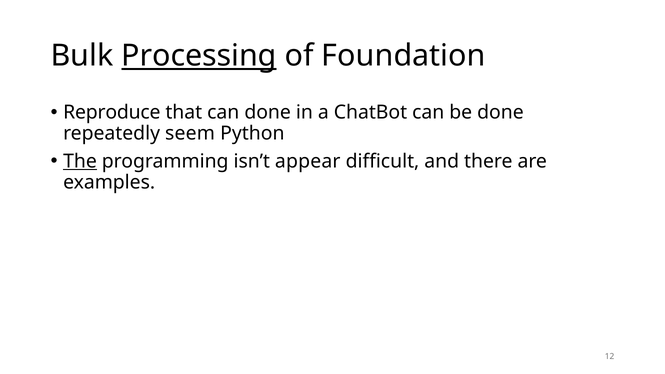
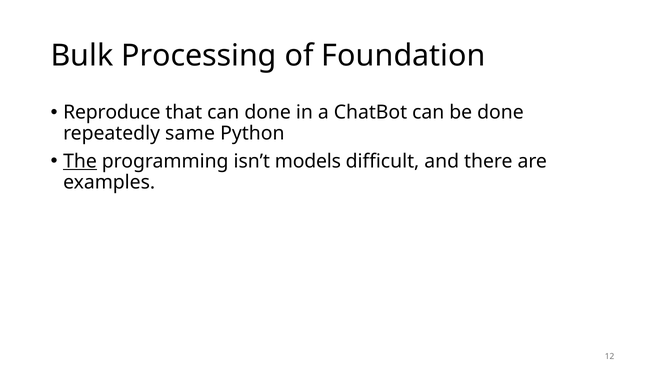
Processing underline: present -> none (199, 56)
seem: seem -> same (190, 133)
appear: appear -> models (308, 161)
